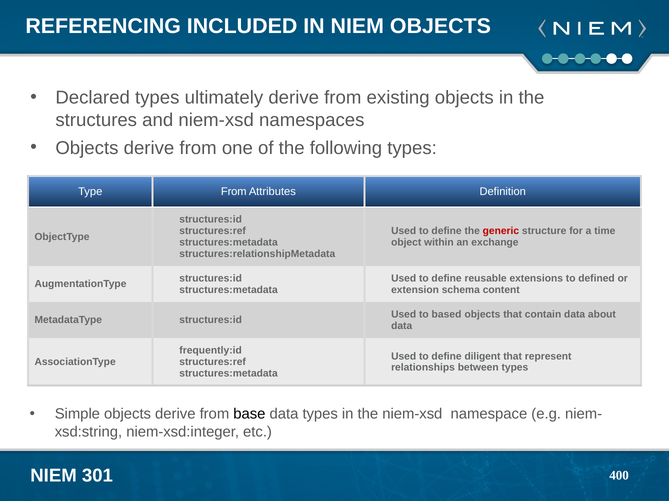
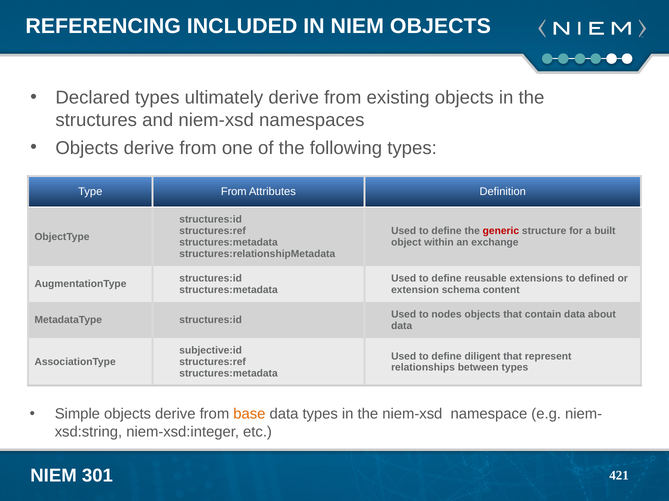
time: time -> built (605, 231)
based: based -> nodes (447, 315)
frequently:id: frequently:id -> subjective:id (211, 351)
base colour: black -> orange (249, 415)
400: 400 -> 421 (619, 476)
